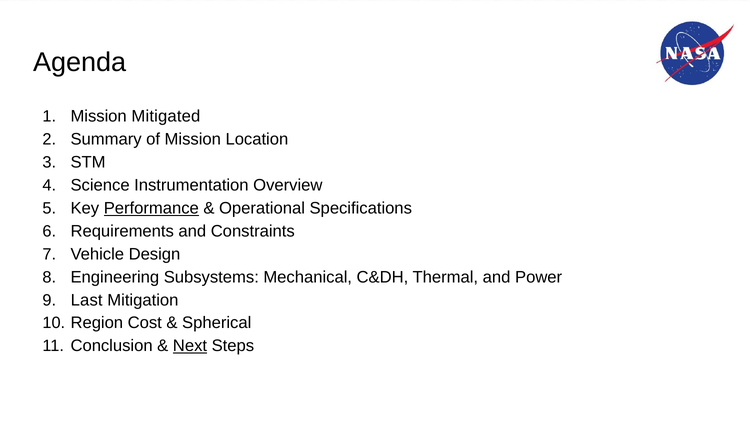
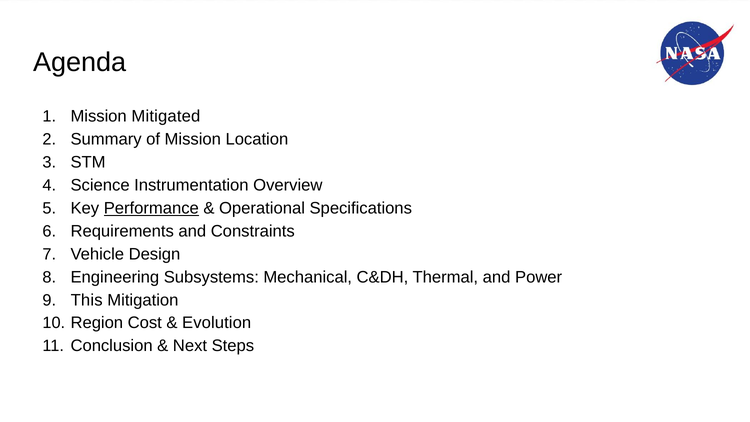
Last: Last -> This (87, 300)
Spherical: Spherical -> Evolution (217, 323)
Next underline: present -> none (190, 346)
